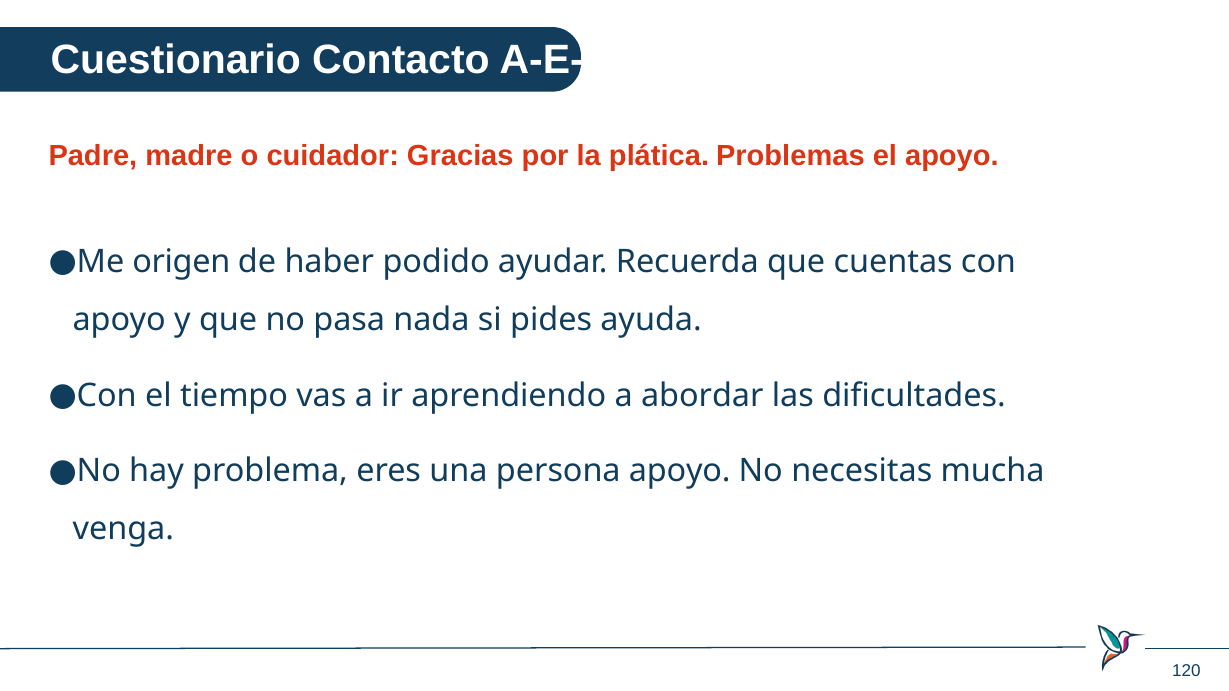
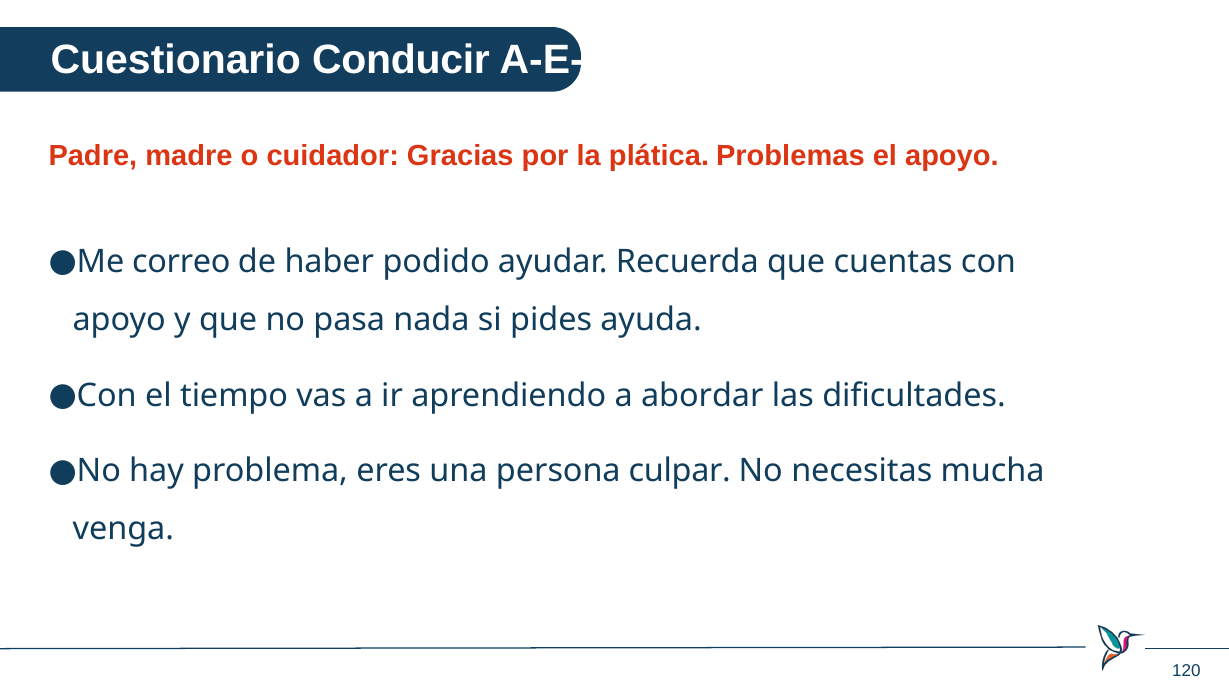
Contacto: Contacto -> Conducir (401, 60)
origen: origen -> correo (181, 262)
persona apoyo: apoyo -> culpar (680, 471)
